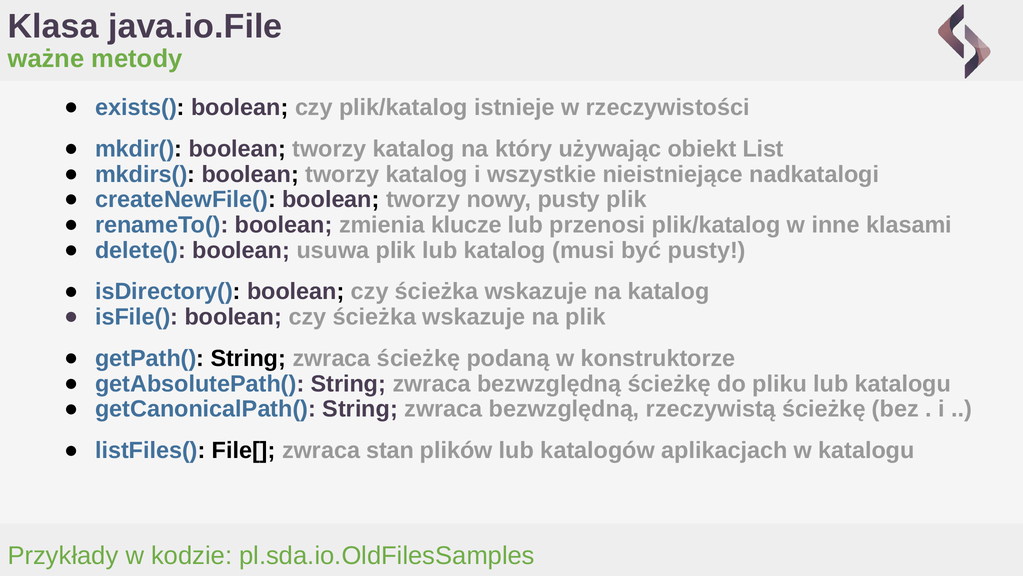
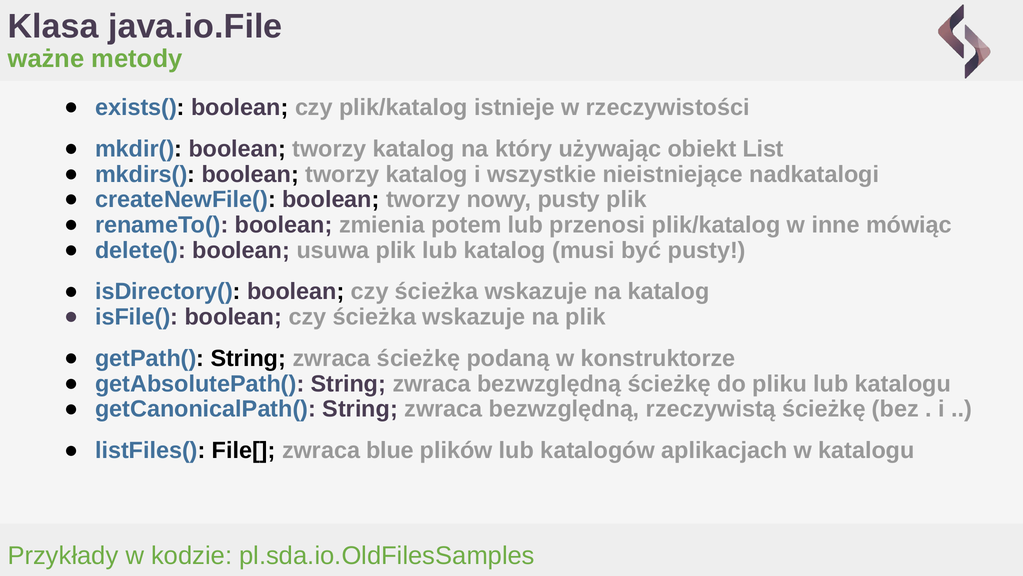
klucze: klucze -> potem (466, 225)
klasami: klasami -> mówiąc (909, 225)
stan: stan -> blue (390, 450)
